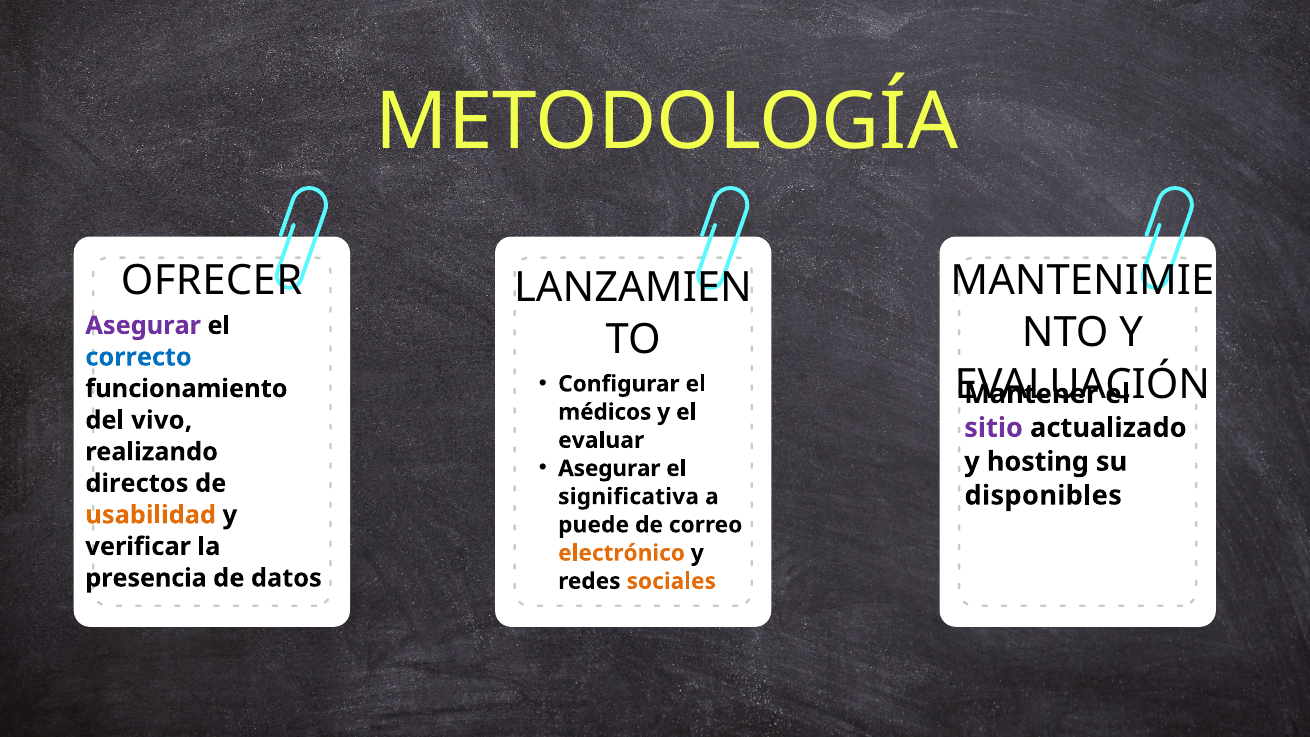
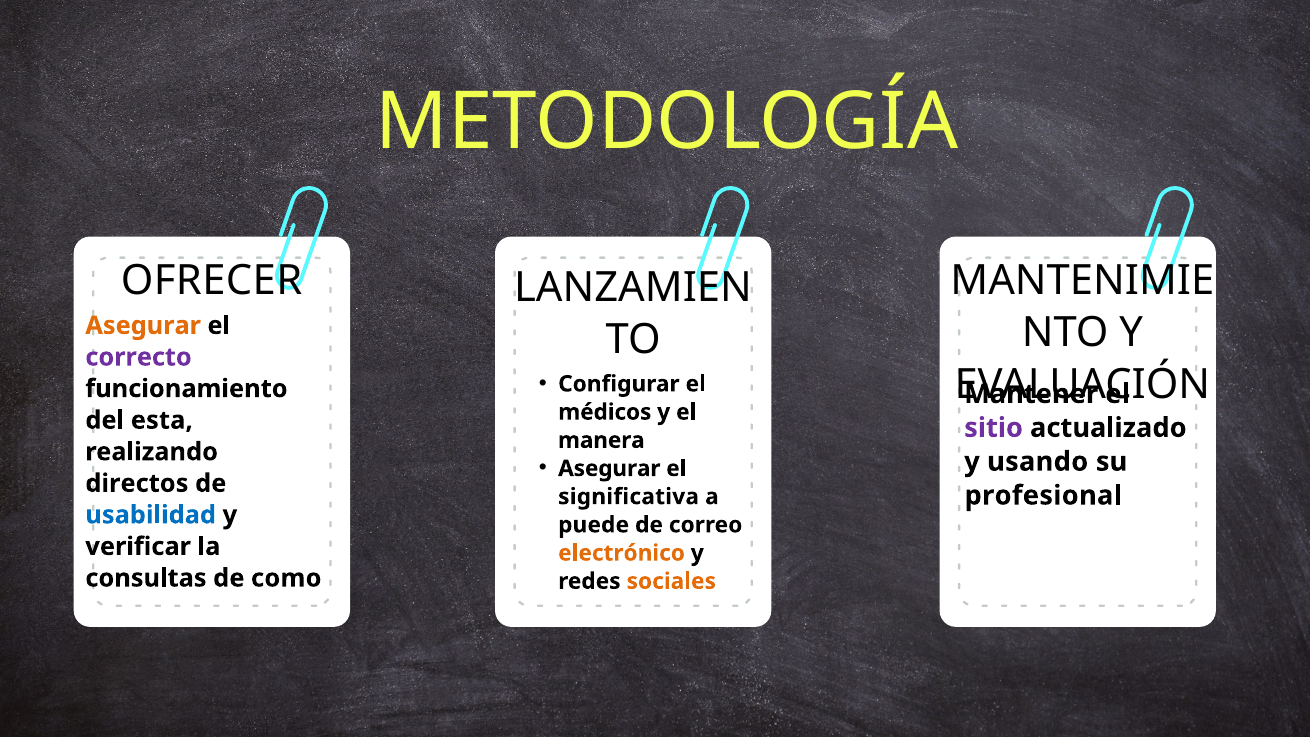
Asegurar colour: purple -> orange (143, 326)
correcto colour: blue -> purple (139, 357)
vivo: vivo -> esta (162, 420)
evaluar: evaluar -> manera (601, 440)
hosting: hosting -> usando (1038, 462)
disponibles: disponibles -> profesional (1043, 495)
usabilidad colour: orange -> blue (151, 515)
presencia: presencia -> consultas (146, 578)
datos: datos -> como (286, 578)
